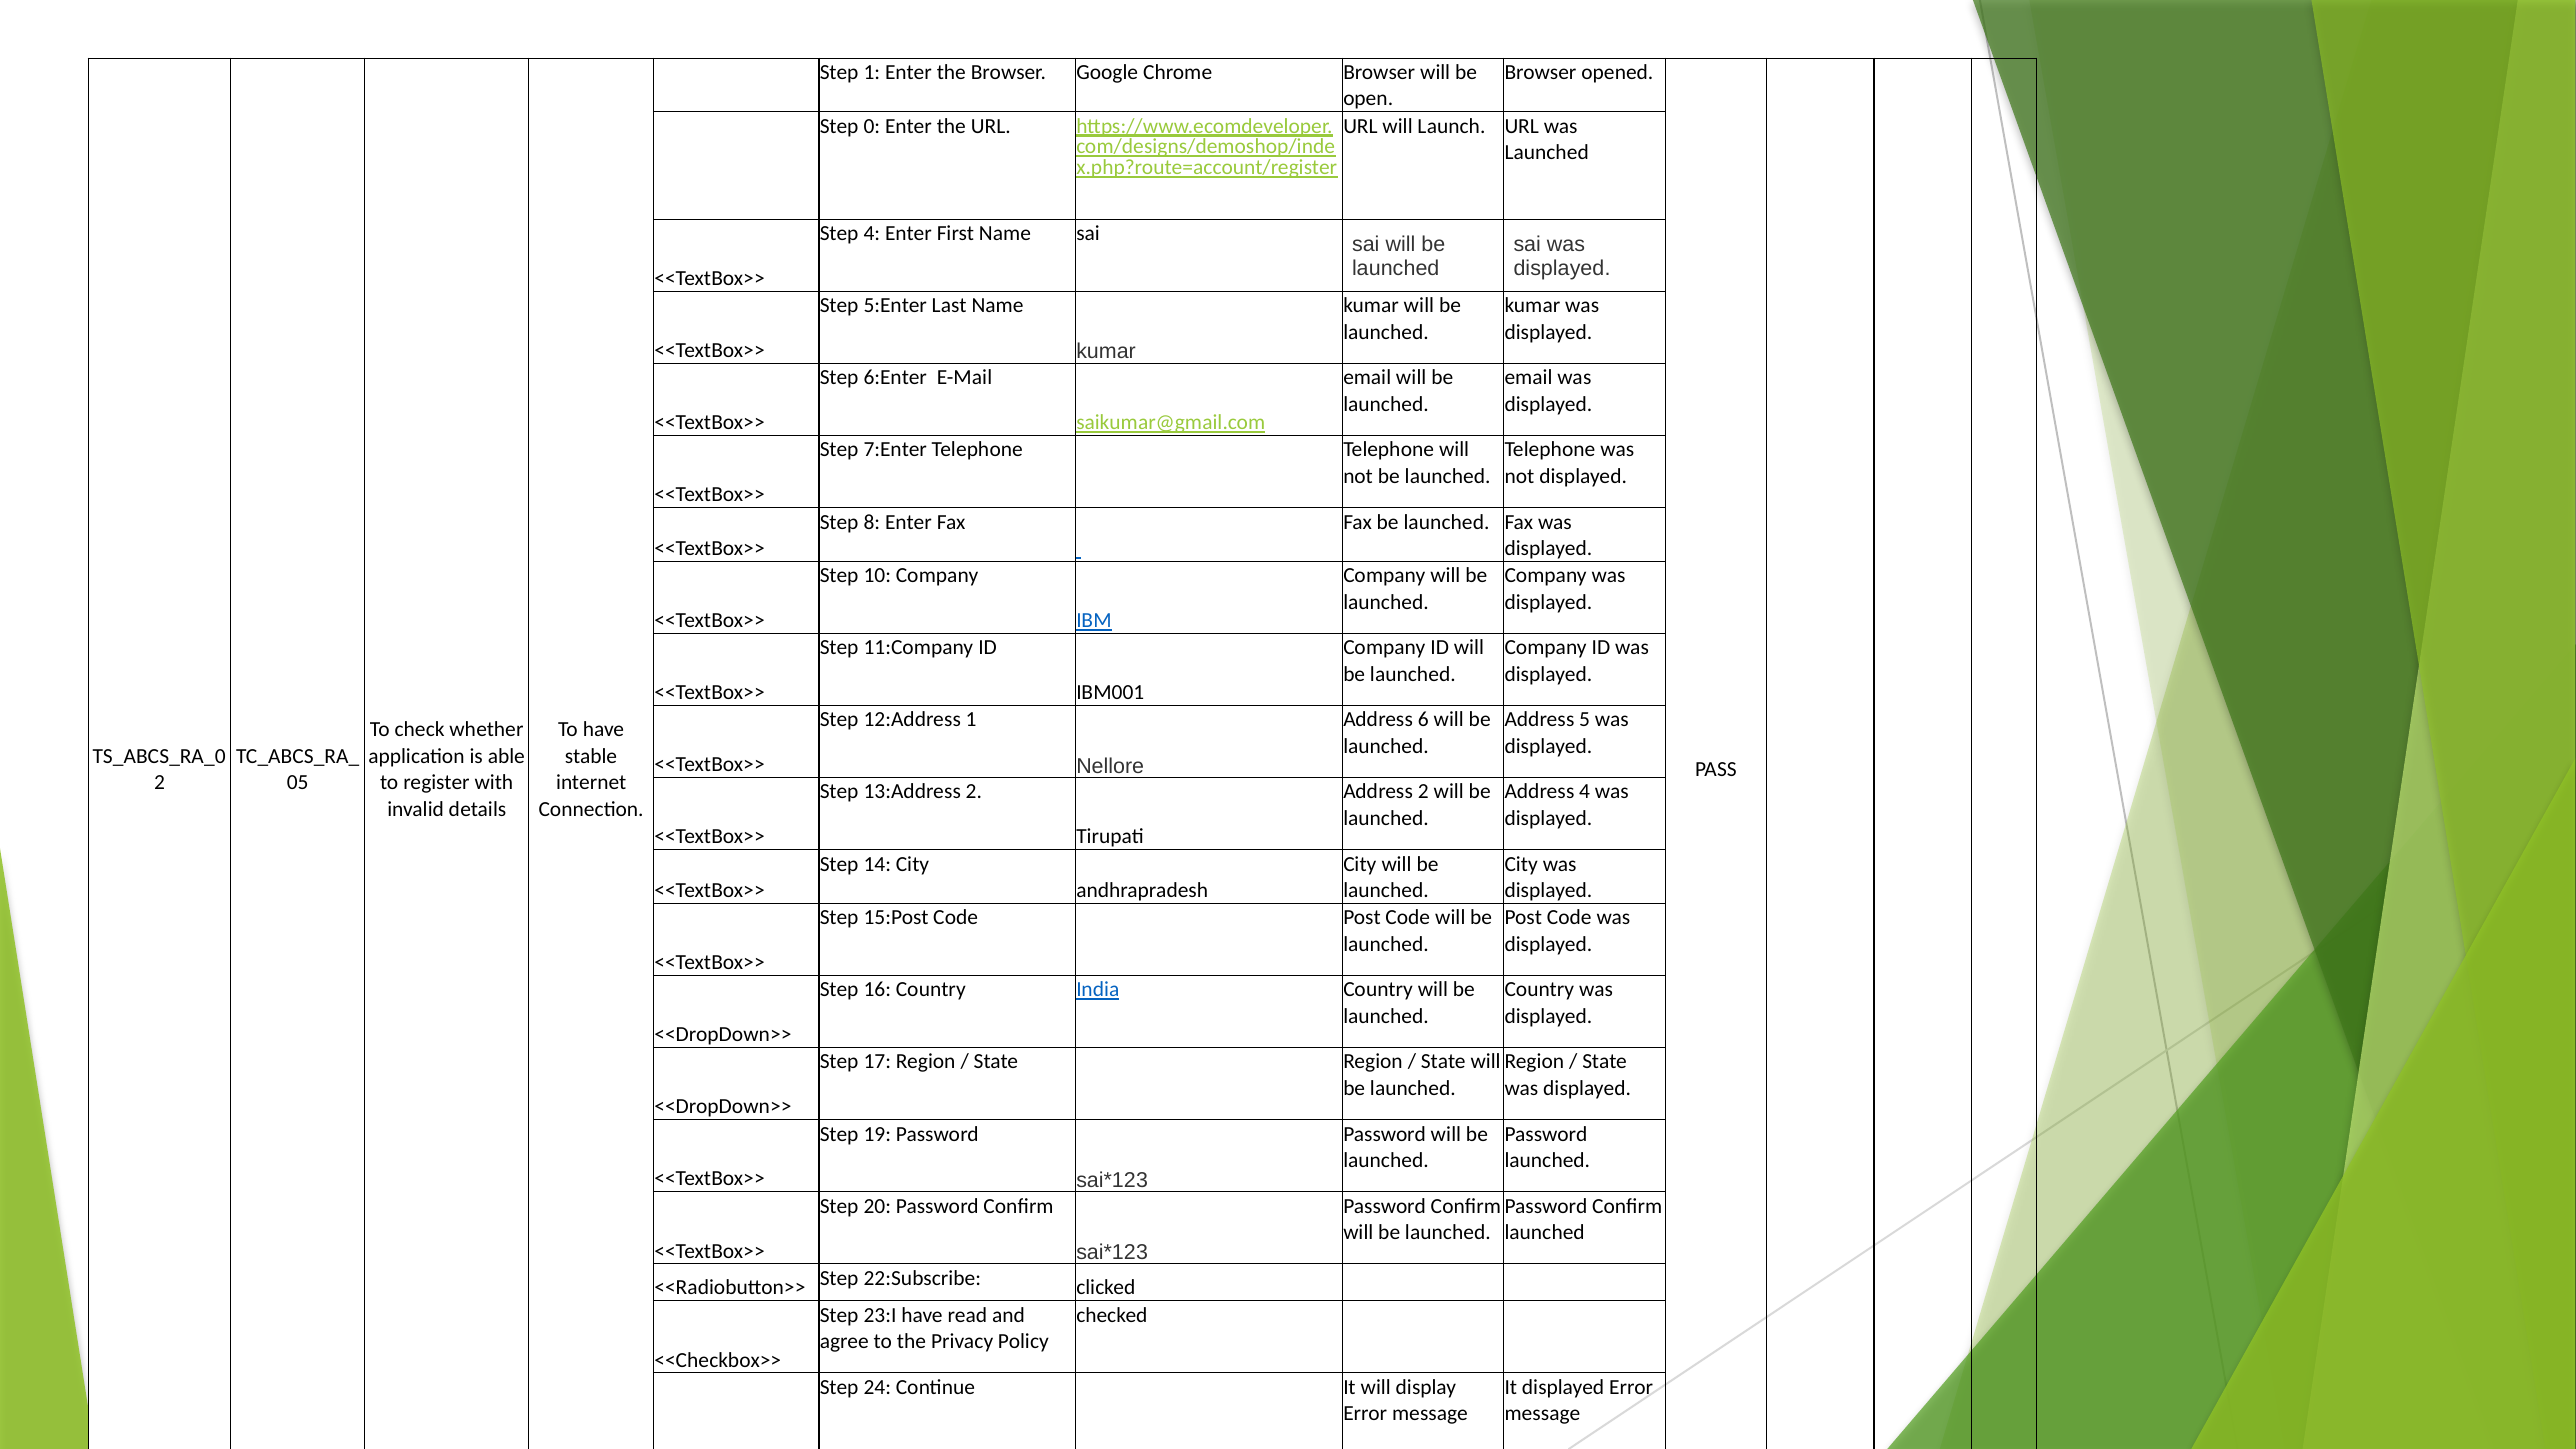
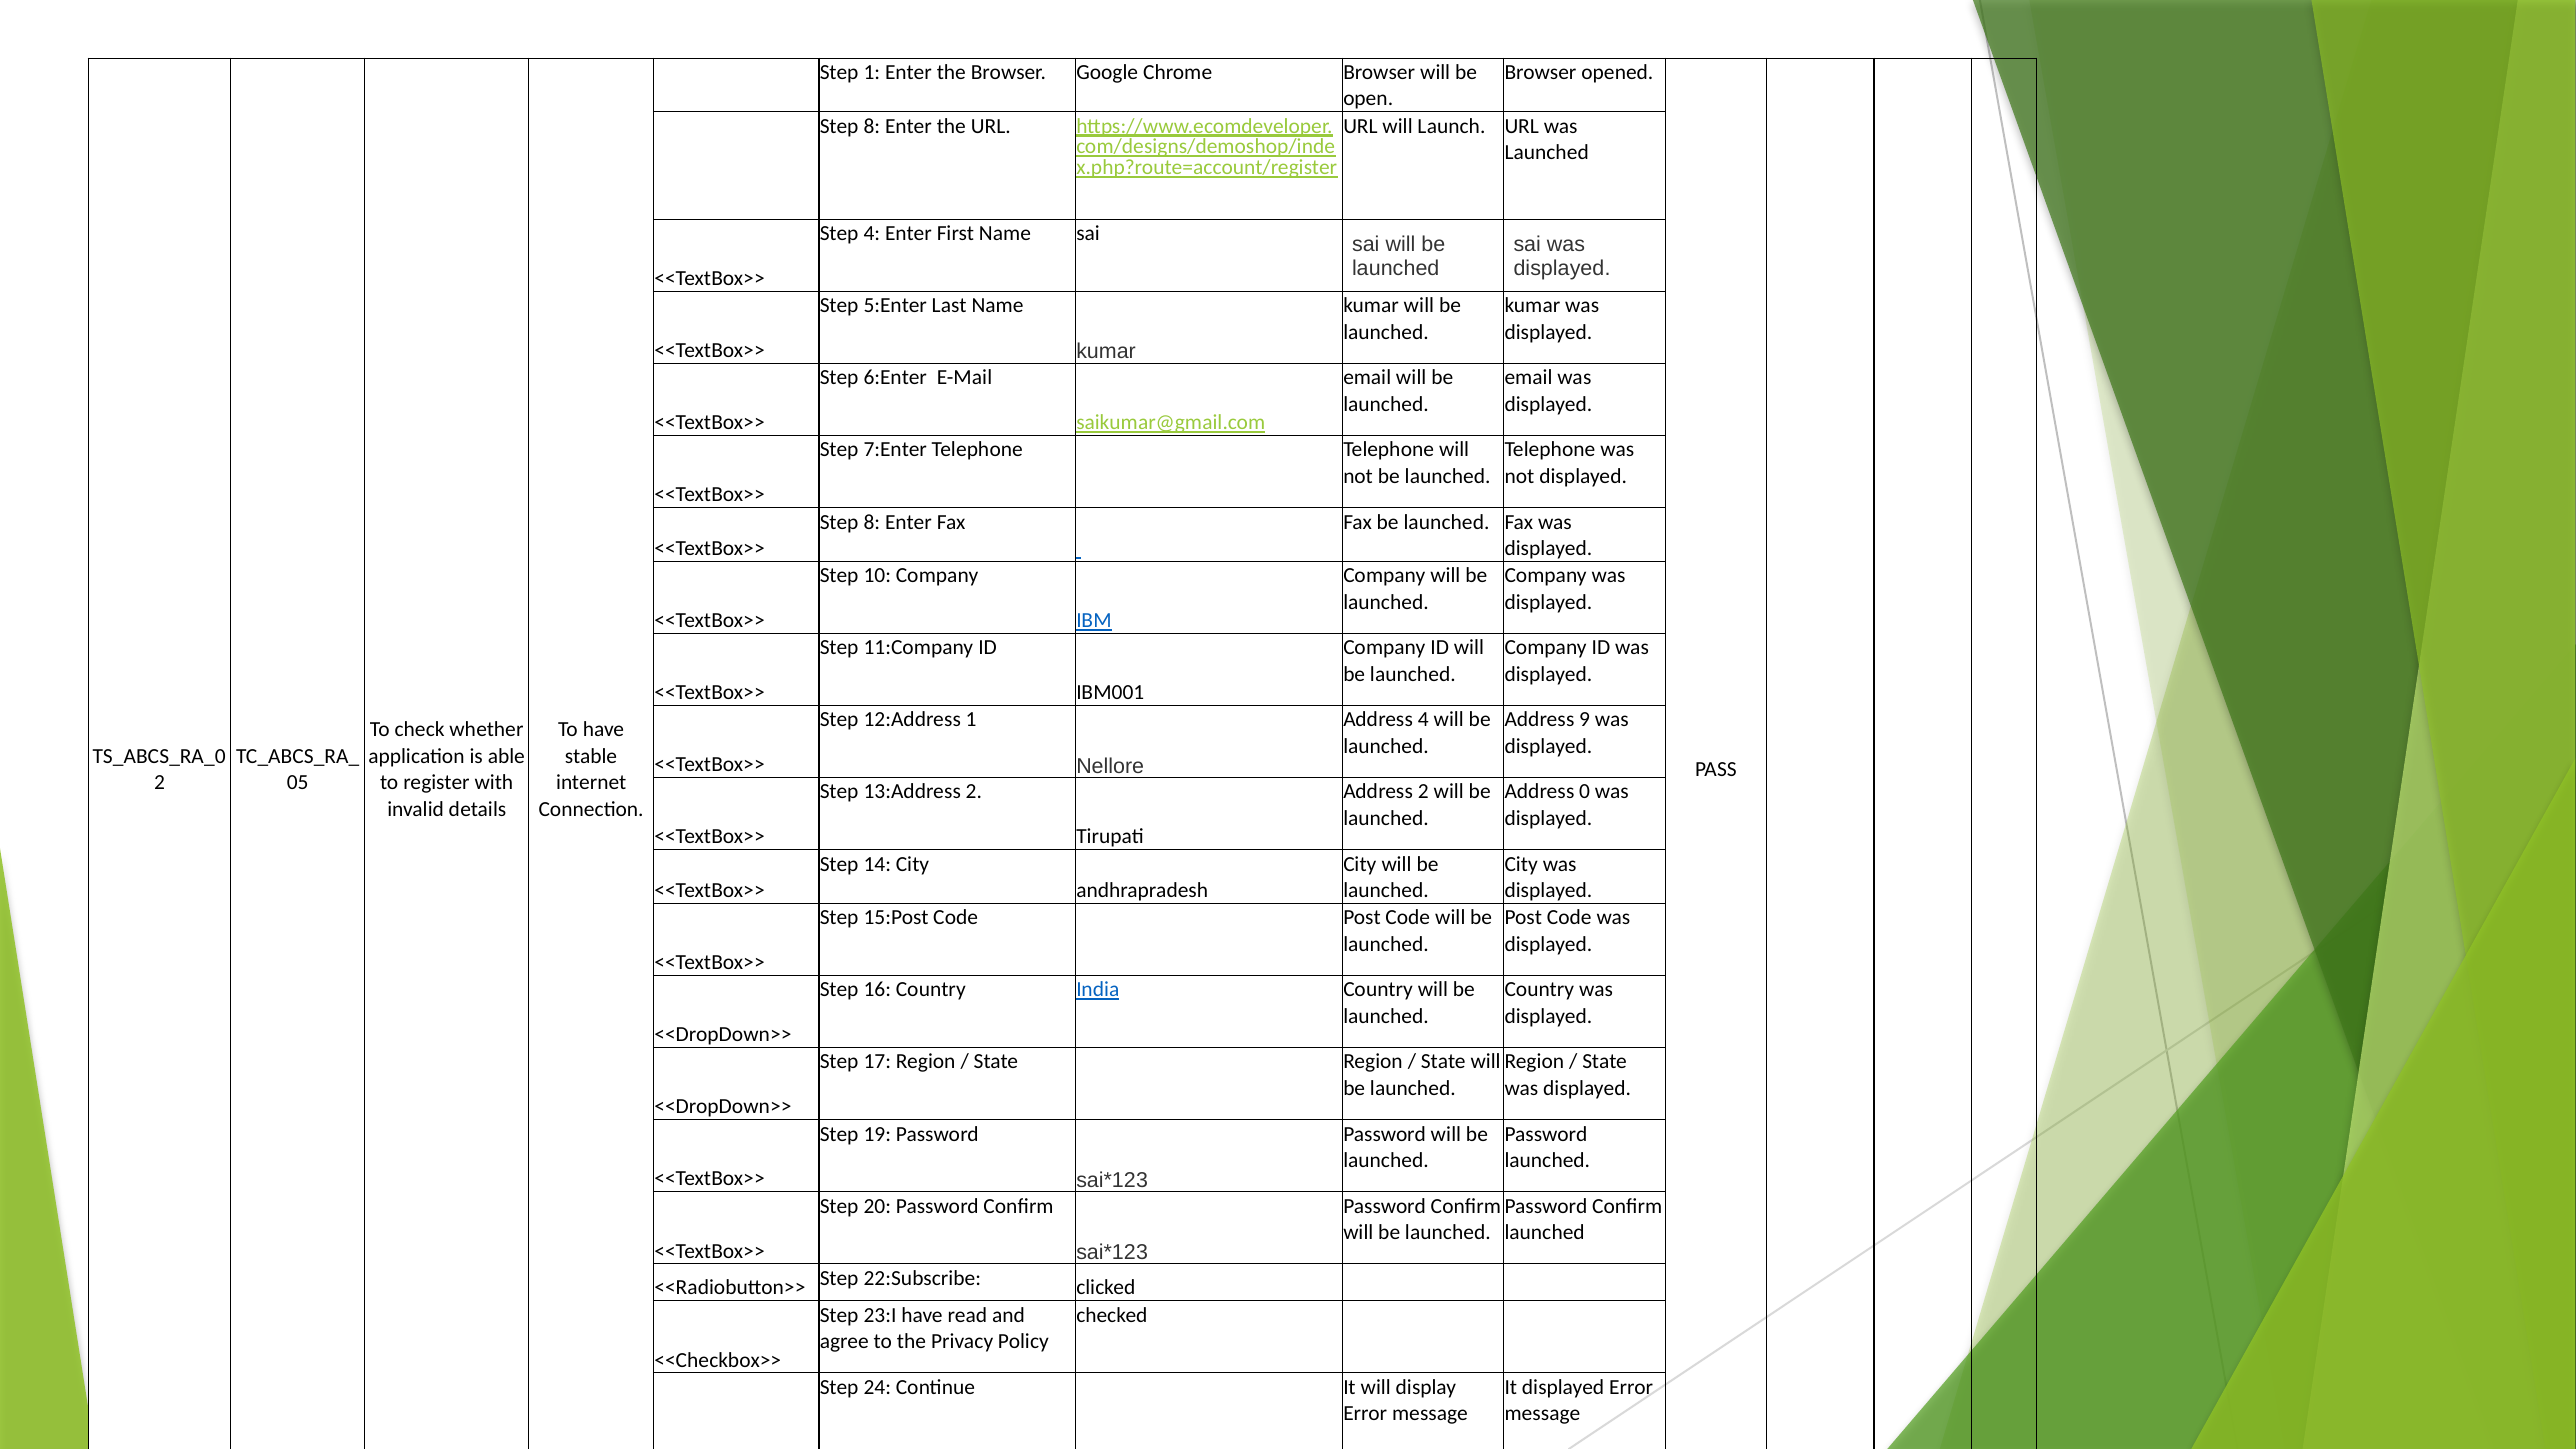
0: 0 -> 8 (872, 126)
Address 6: 6 -> 4 (1423, 720)
5: 5 -> 9 (1585, 720)
Address 4: 4 -> 0 (1585, 792)
